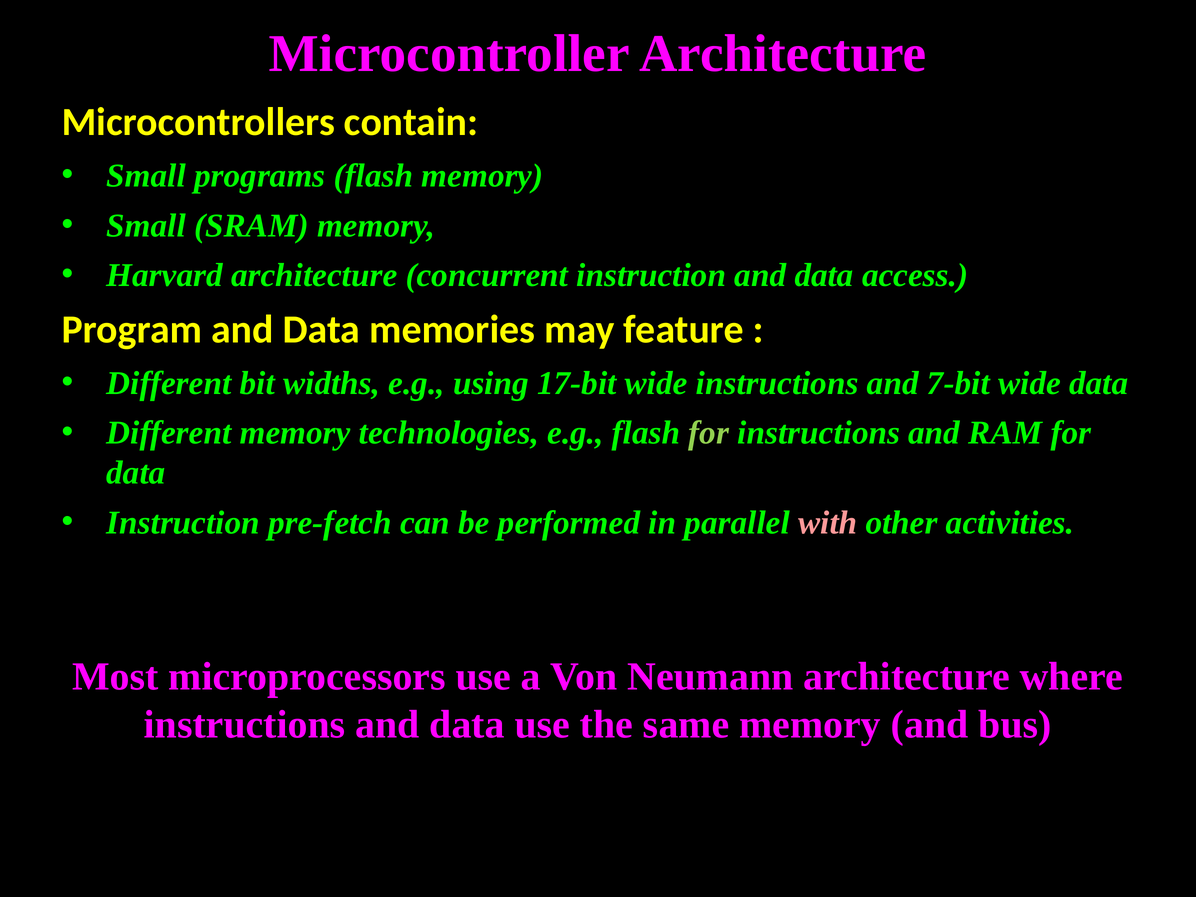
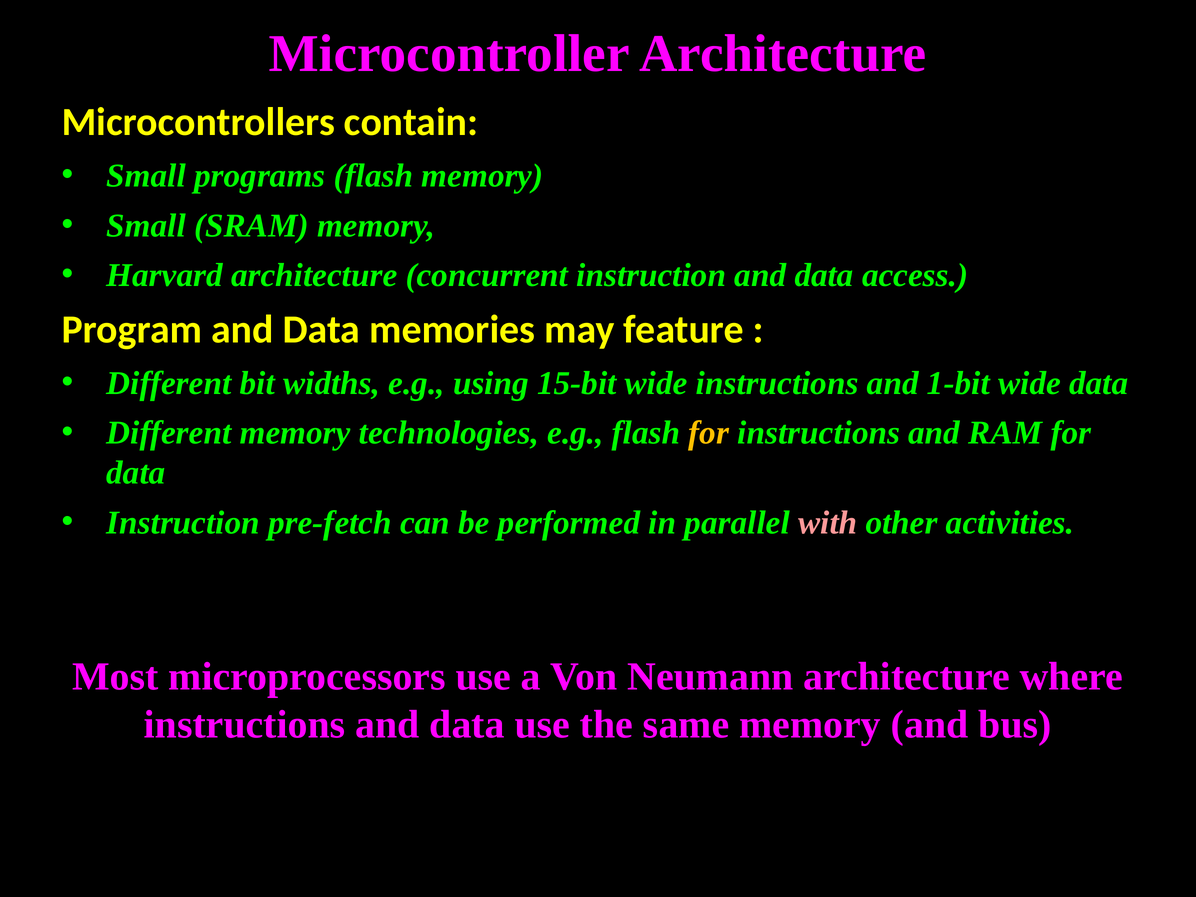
17-bit: 17-bit -> 15-bit (577, 383)
7-bit: 7-bit -> 1-bit (958, 383)
for colour: light green -> yellow (709, 433)
